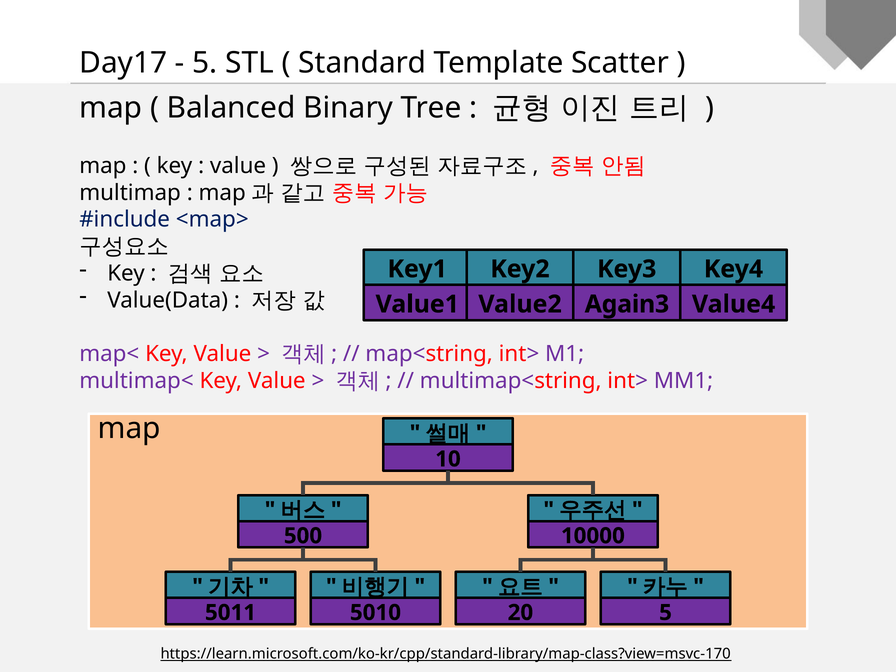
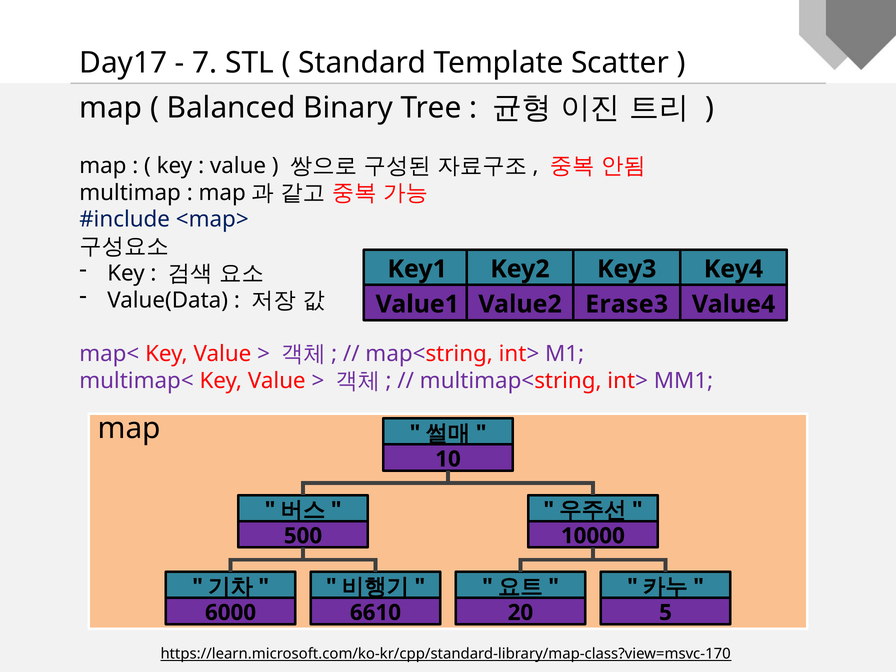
5: 5 -> 7 (205, 63)
Again3: Again3 -> Erase3 (627, 304)
5011: 5011 -> 6000 (231, 613)
5010: 5010 -> 6610 (375, 613)
